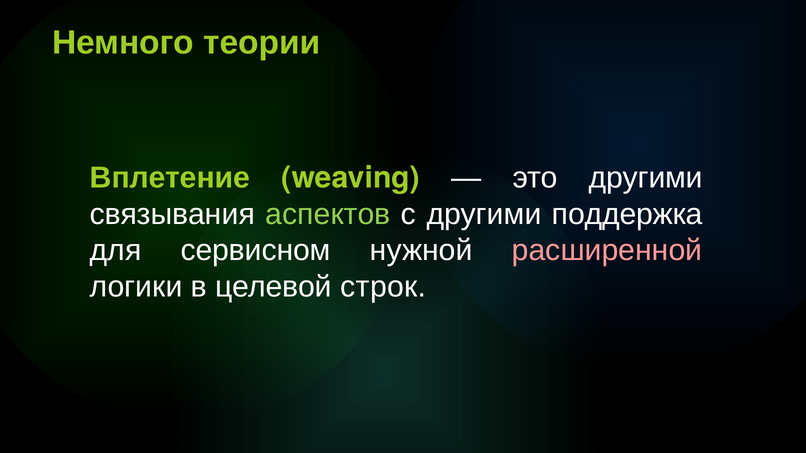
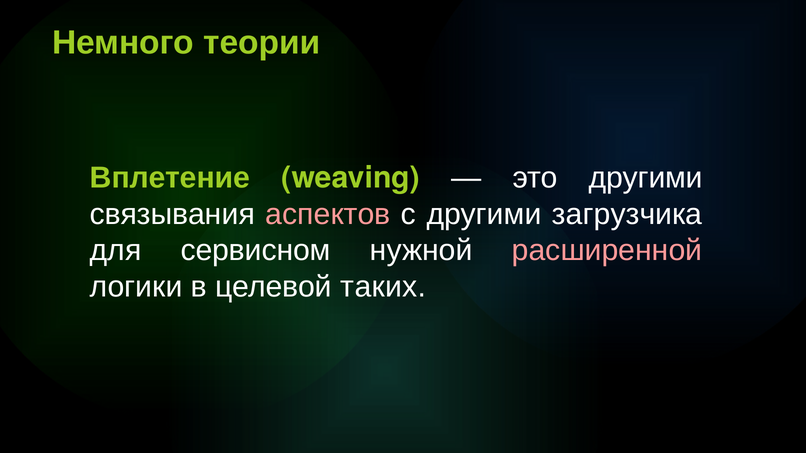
аспектов colour: light green -> pink (328, 214)
поддержка: поддержка -> загрузчика (627, 214)
строк: строк -> таких (383, 287)
